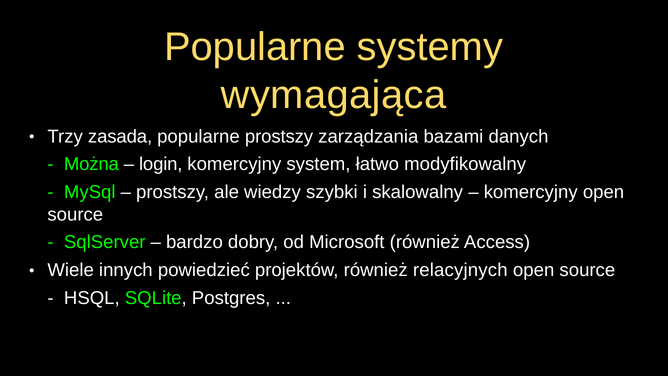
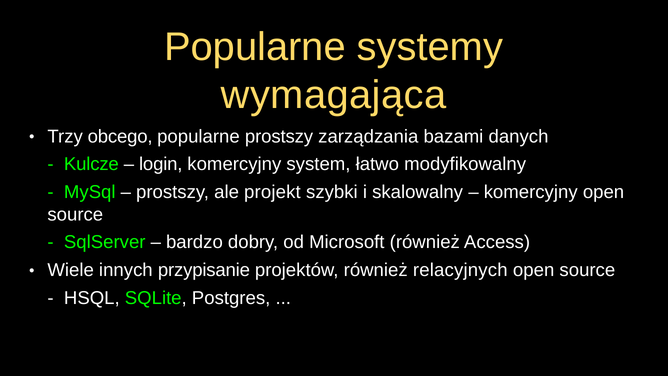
zasada: zasada -> obcego (120, 136)
Można: Można -> Kulcze (91, 164)
wiedzy: wiedzy -> projekt (272, 192)
powiedzieć: powiedzieć -> przypisanie (204, 270)
